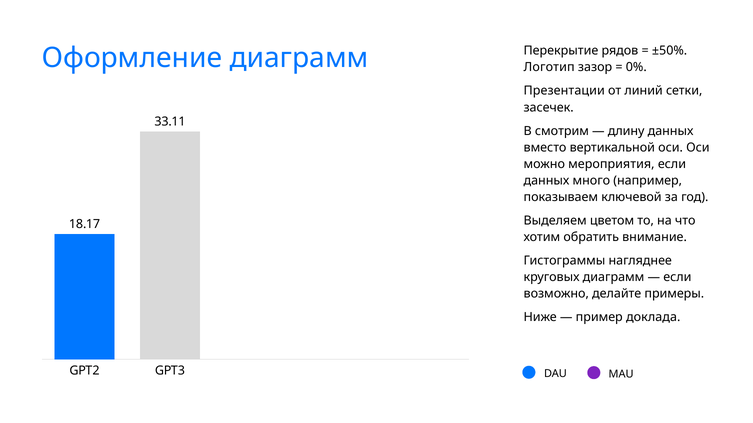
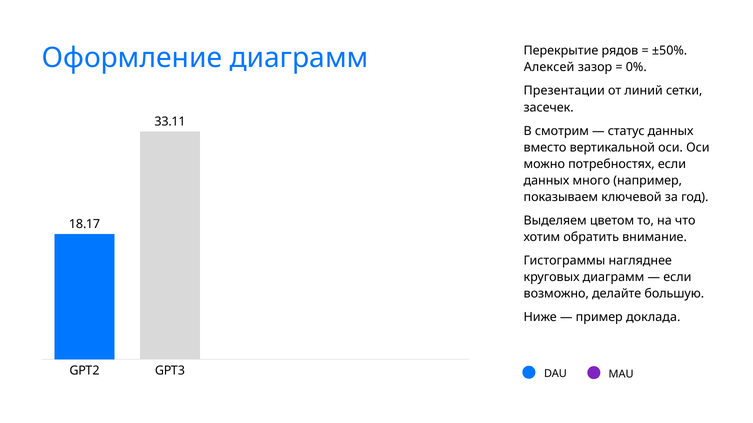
Логотип: Логотип -> Алексей (549, 67)
длину: длину -> статус (626, 131)
мероприятия: мероприятия -> потребностях (611, 164)
примеры: примеры -> большую (674, 294)
